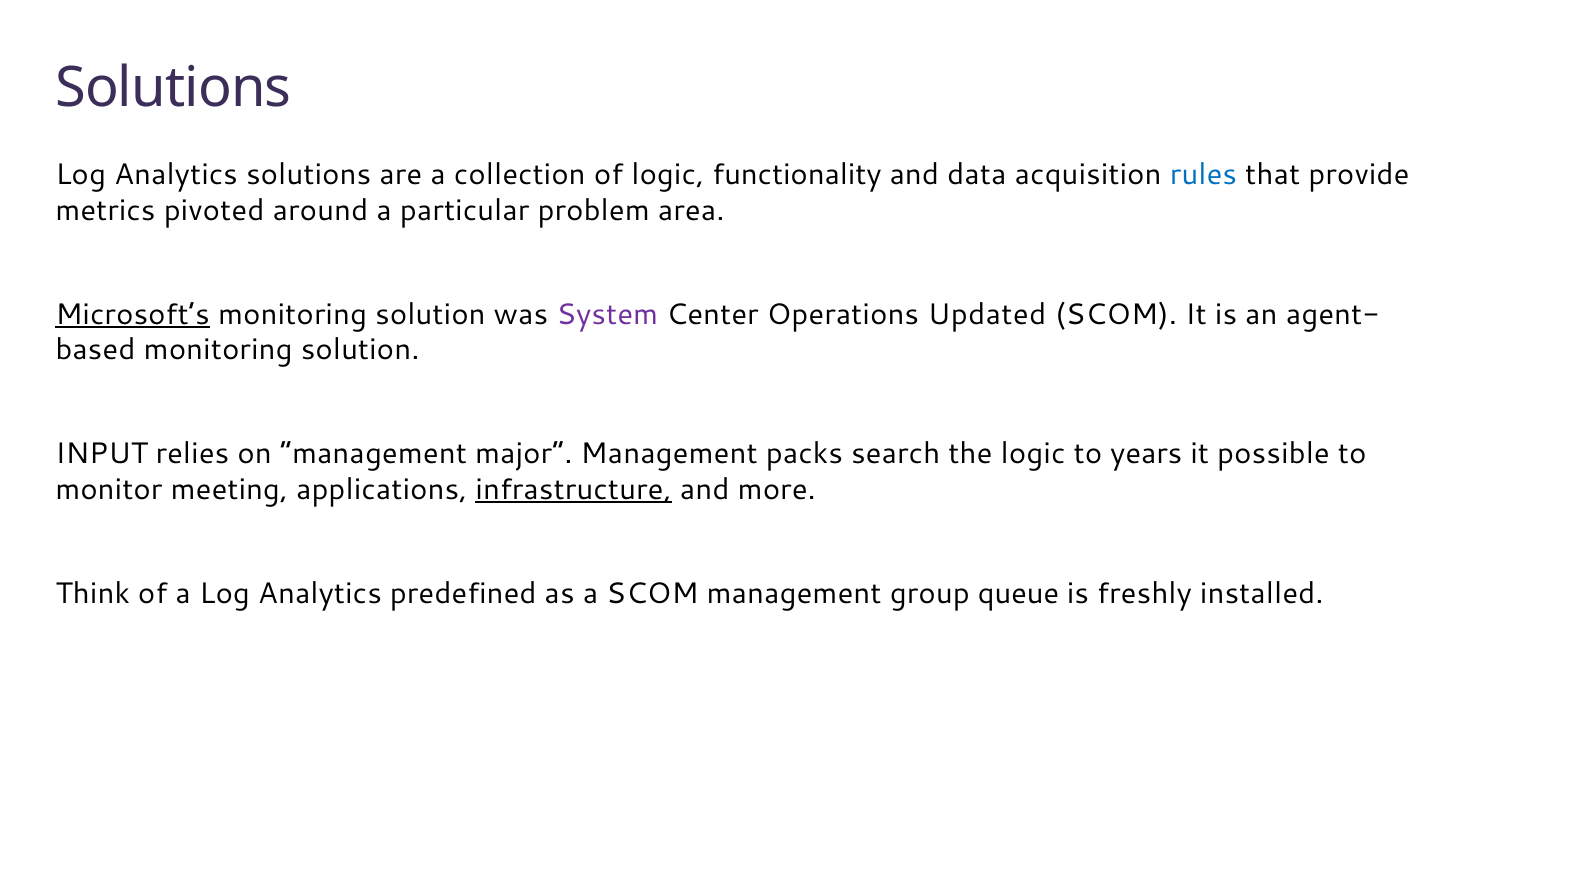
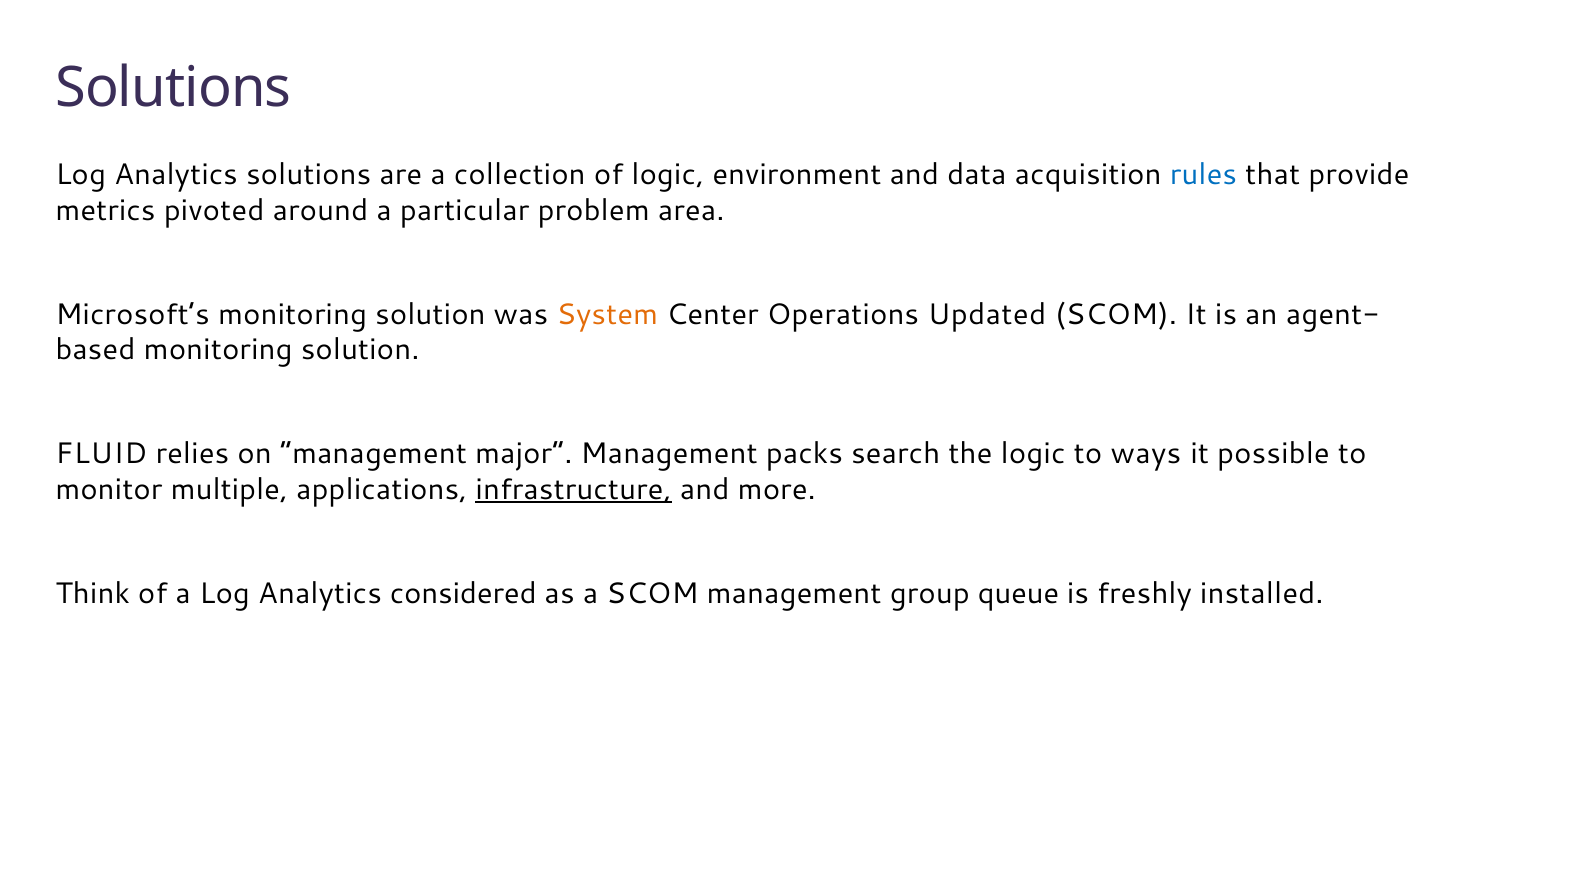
functionality: functionality -> environment (797, 175)
Microsoft’s underline: present -> none (133, 314)
System colour: purple -> orange (607, 314)
INPUT: INPUT -> FLUID (101, 454)
years: years -> ways (1146, 454)
meeting: meeting -> multiple (229, 489)
predefined: predefined -> considered (463, 593)
